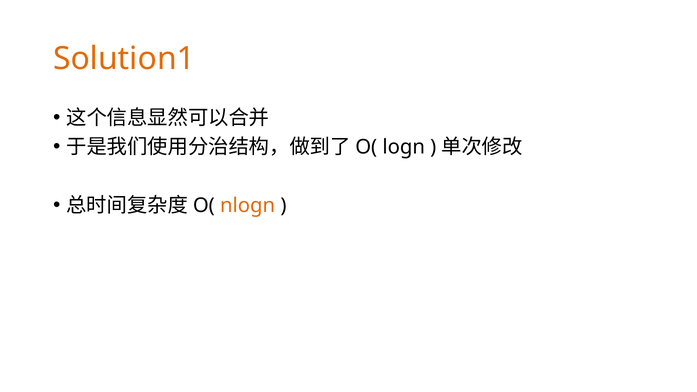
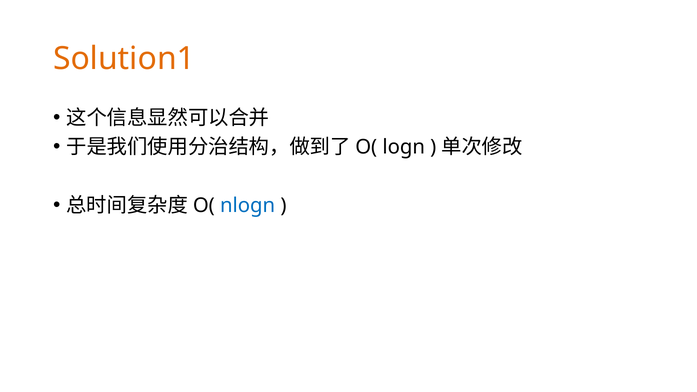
nlogn colour: orange -> blue (248, 206)
